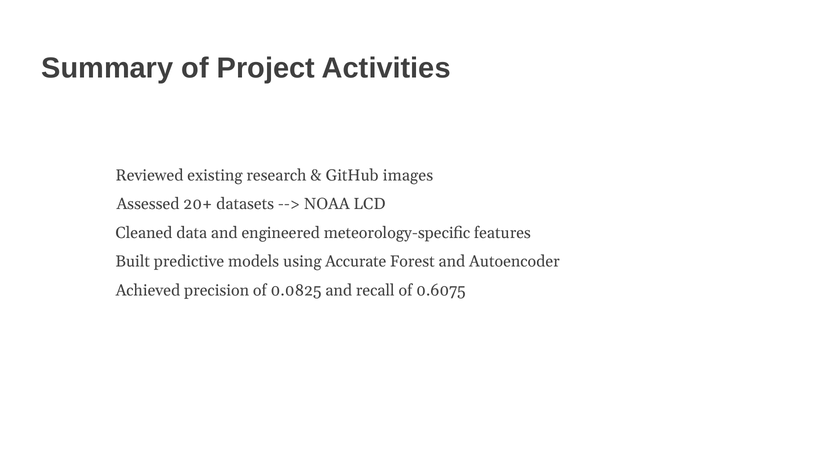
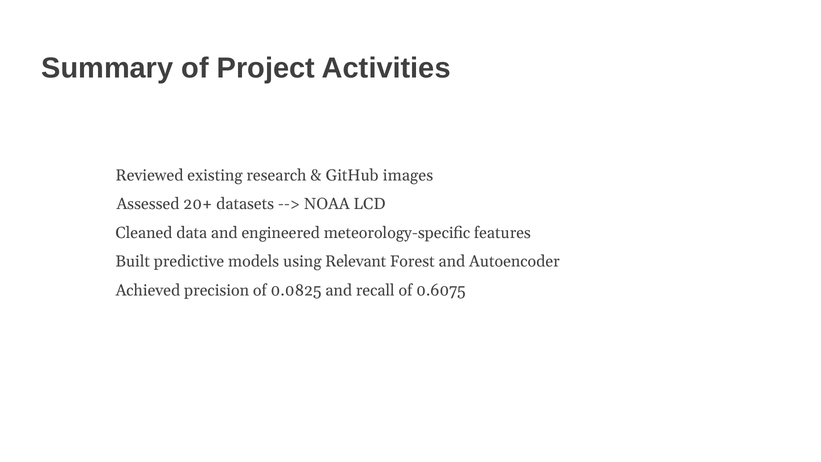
Accurate: Accurate -> Relevant (356, 262)
